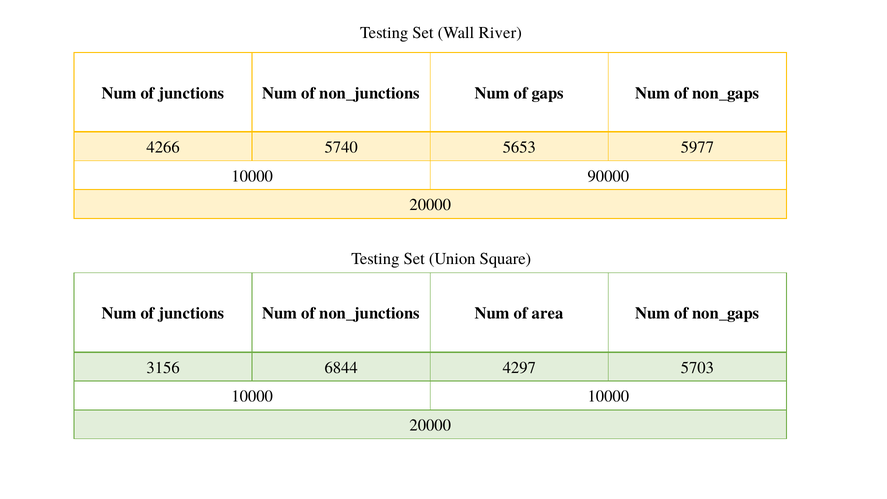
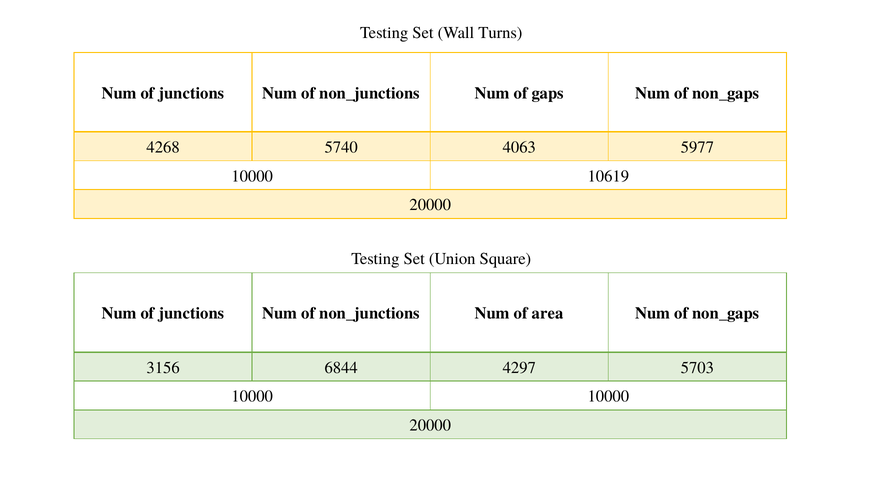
River: River -> Turns (500, 33)
4266: 4266 -> 4268 (163, 147)
5653: 5653 -> 4063 (519, 147)
90000: 90000 -> 10619 (608, 176)
